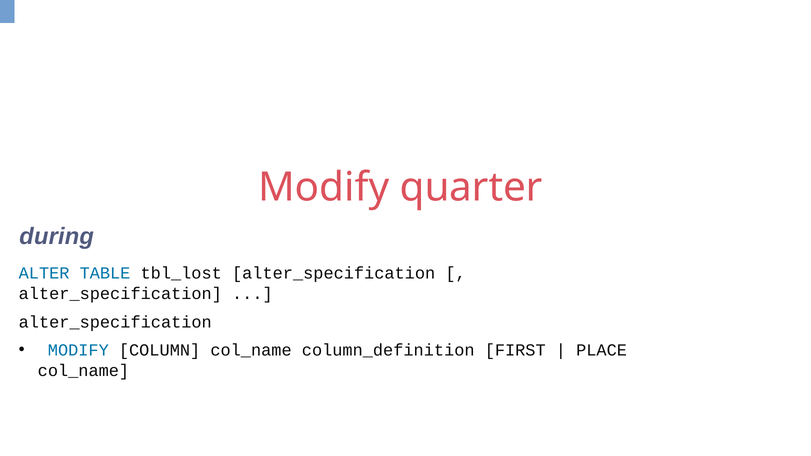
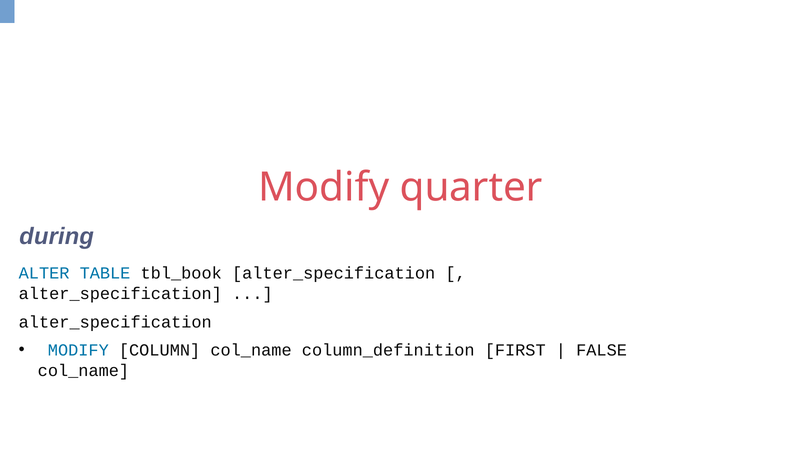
tbl_lost: tbl_lost -> tbl_book (181, 273)
PLACE: PLACE -> FALSE (602, 351)
